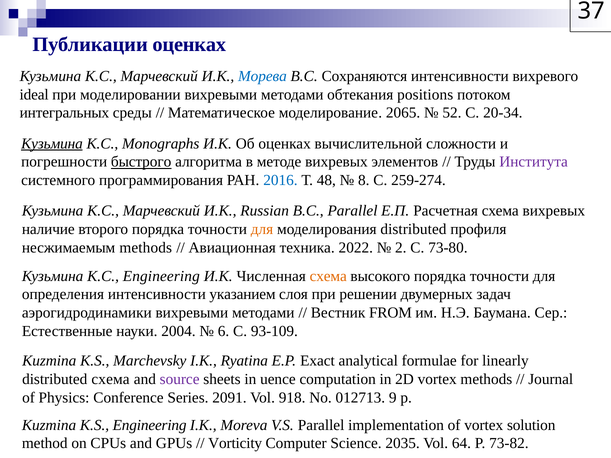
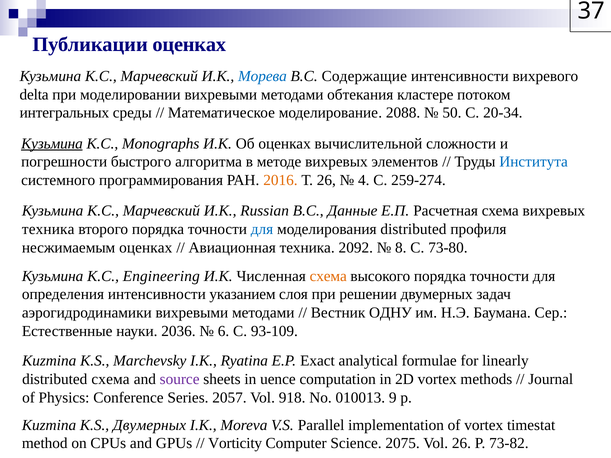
Сохраняются: Сохраняются -> Содержащие (364, 76)
ideal: ideal -> delta (34, 95)
positions: positions -> кластере (425, 95)
2065: 2065 -> 2088 (403, 113)
52: 52 -> 50 (452, 113)
быстрого underline: present -> none (141, 162)
Института colour: purple -> blue (534, 162)
2016 colour: blue -> orange (280, 180)
Т 48: 48 -> 26 (326, 180)
8: 8 -> 4 (364, 180)
В.С Parallel: Parallel -> Данные (352, 211)
наличие: наличие -> техника (48, 229)
для colour: orange -> blue (262, 229)
несжимаемым methods: methods -> оценках (146, 248)
2022: 2022 -> 2092 (356, 248)
2: 2 -> 8 (401, 248)
FROM: FROM -> ОДНУ (390, 313)
2004: 2004 -> 2036 (178, 331)
2091: 2091 -> 2057 (229, 398)
012713: 012713 -> 010013 (360, 398)
K.S Engineering: Engineering -> Двумерных (150, 425)
solution: solution -> timestat (531, 425)
2035: 2035 -> 2075 (403, 444)
Vol 64: 64 -> 26 (461, 444)
